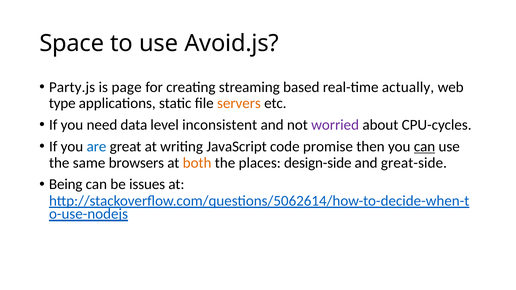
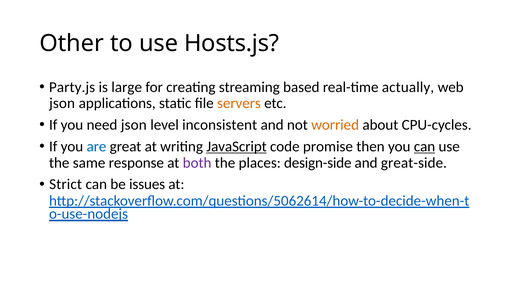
Space: Space -> Other (72, 43)
Avoid.js: Avoid.js -> Hosts.js (232, 43)
page: page -> large (127, 87)
type: type -> json (62, 103)
need data: data -> json (134, 125)
worried colour: purple -> orange (335, 125)
JavaScript underline: none -> present (237, 147)
browsers: browsers -> response (136, 163)
both colour: orange -> purple (197, 163)
Being: Being -> Strict (66, 184)
